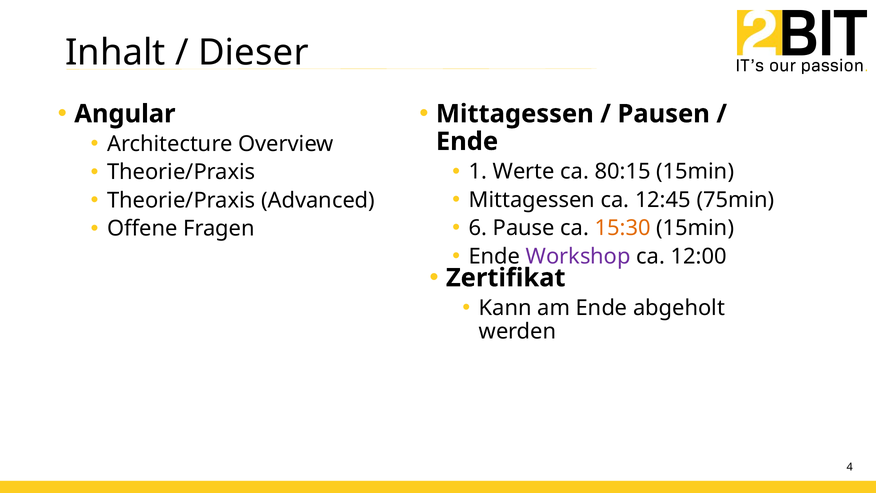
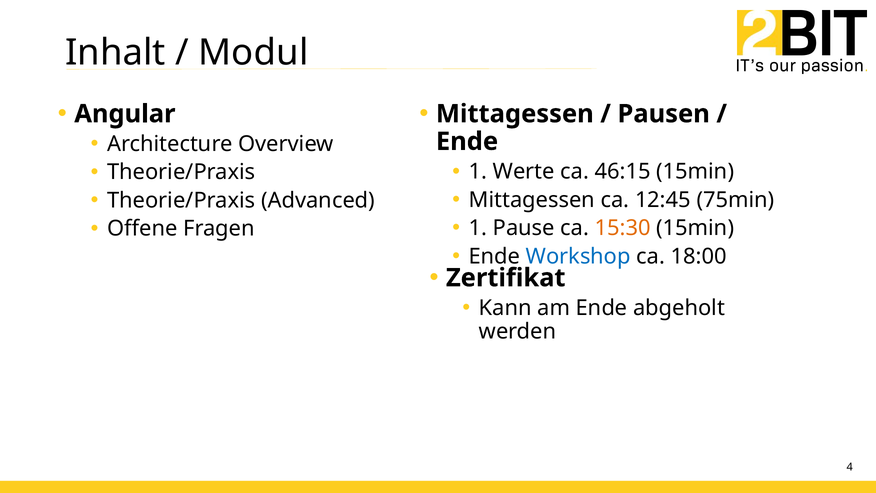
Dieser: Dieser -> Modul (253, 53)
80:15: 80:15 -> 46:15 (623, 172)
6: 6 -> 1 (478, 228)
Workshop colour: purple -> blue (578, 256)
12:00: 12:00 -> 18:00 (699, 256)
